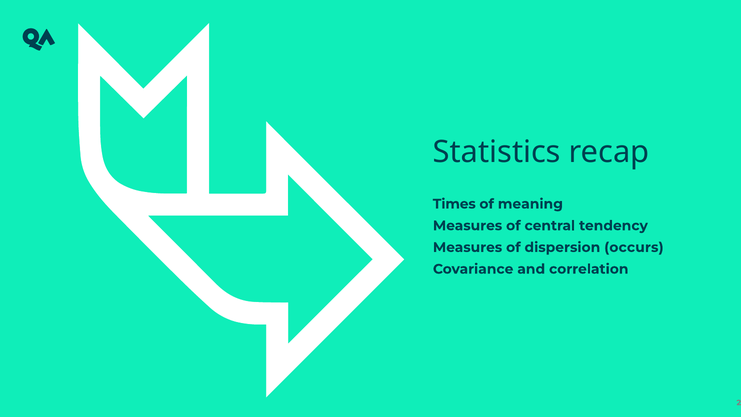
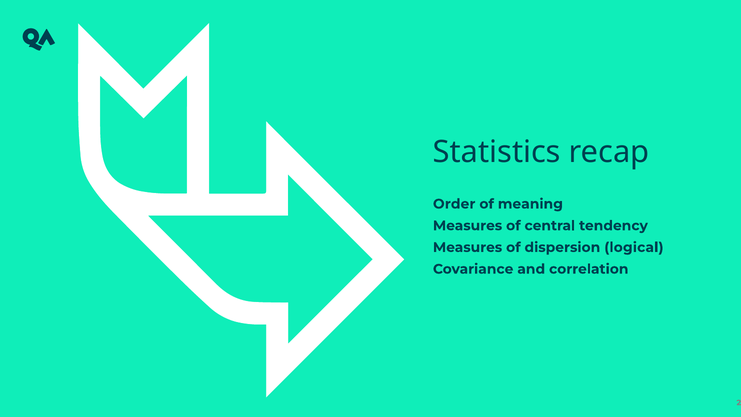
Times: Times -> Order (454, 204)
occurs: occurs -> logical (634, 247)
